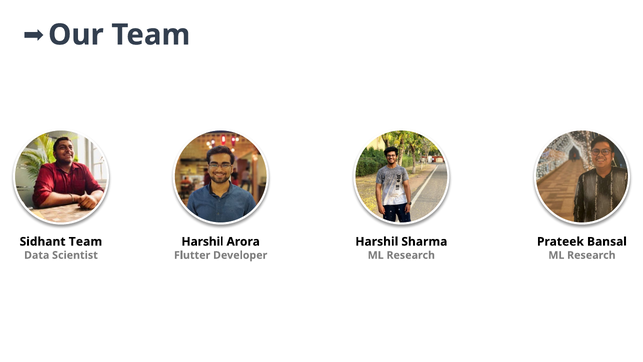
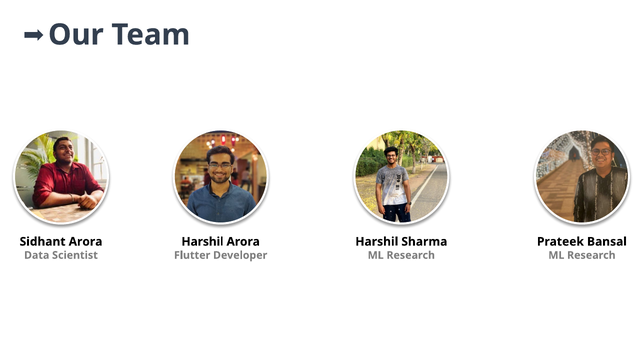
Sidhant Team: Team -> Arora (86, 241)
